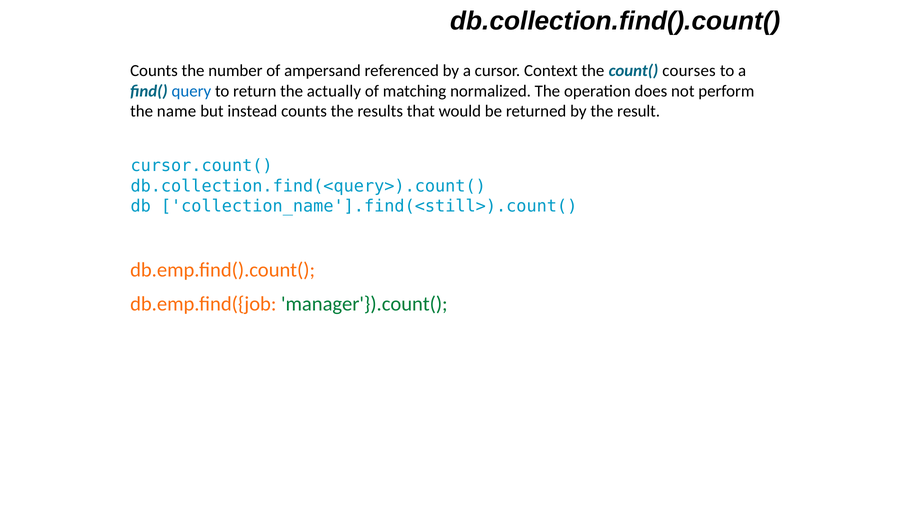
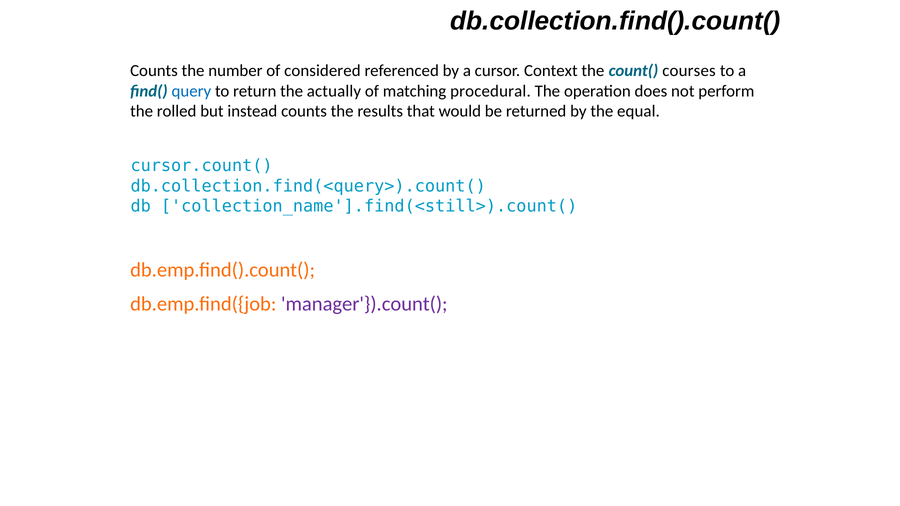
ampersand: ampersand -> considered (322, 71)
normalized: normalized -> procedural (490, 91)
name: name -> rolled (177, 111)
result: result -> equal (638, 111)
manager'}).count( colour: green -> purple (364, 304)
